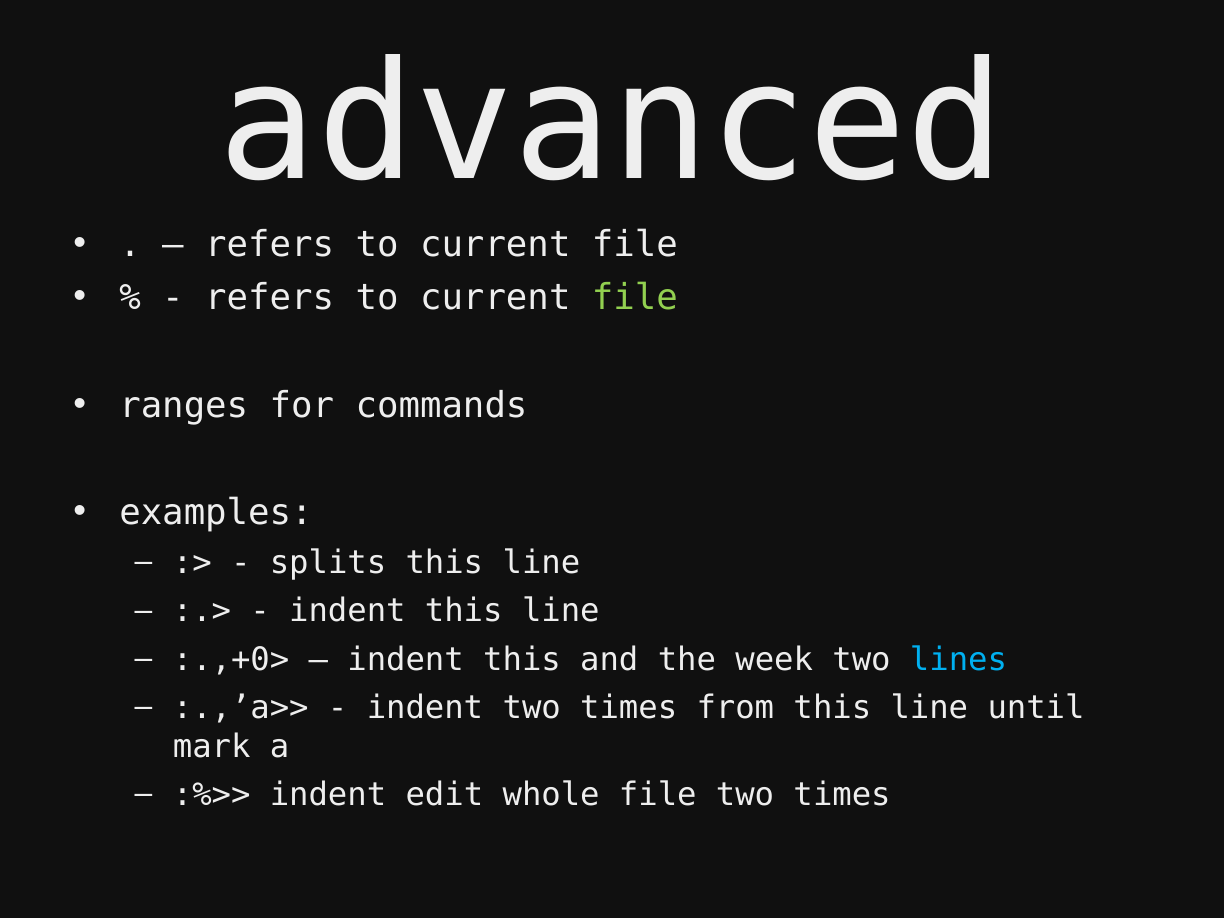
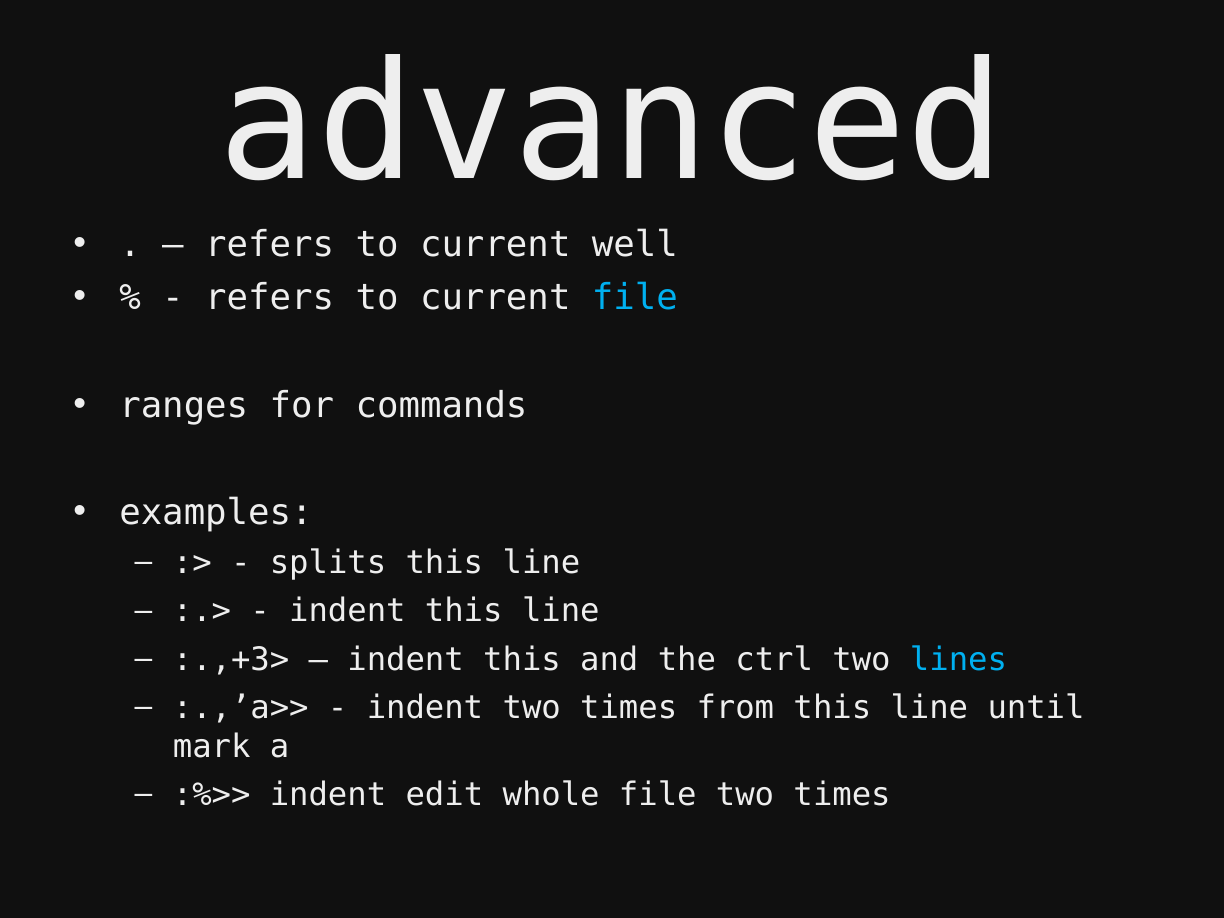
file: file -> well (635, 244)
file colour: light green -> light blue (635, 298)
:.,+0>: :.,+0> -> :.,+3> (231, 660)
week: week -> ctrl (774, 660)
